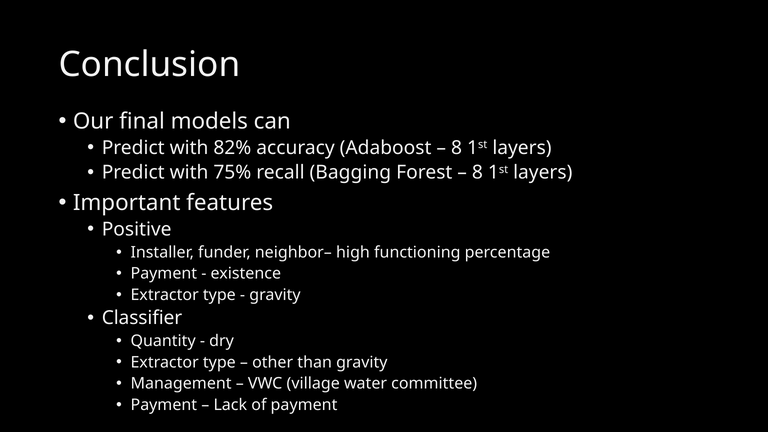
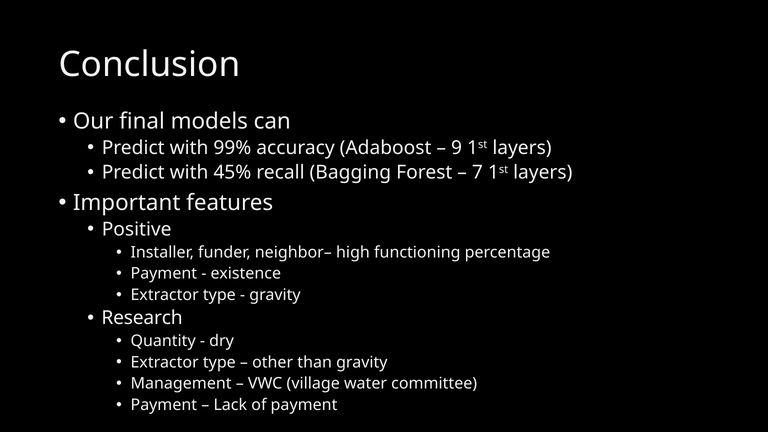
82%: 82% -> 99% (232, 148)
8: 8 -> 9 (457, 148)
75%: 75% -> 45% (232, 172)
8: 8 -> 7 (477, 172)
Classifier: Classifier -> Research (142, 318)
